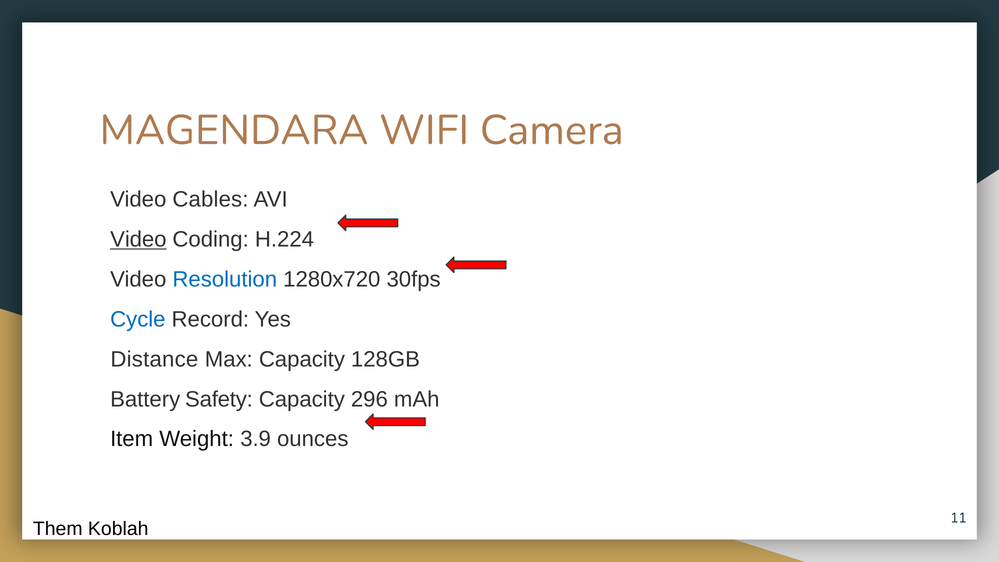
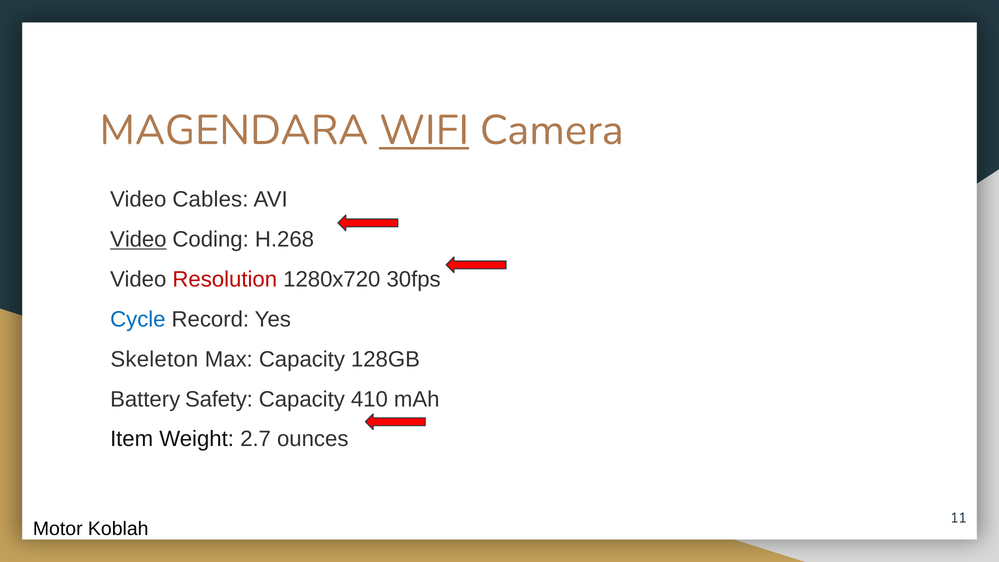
WIFI underline: none -> present (424, 130)
H.224: H.224 -> H.268 (285, 240)
Resolution colour: blue -> red (225, 279)
Distance: Distance -> Skeleton (154, 359)
296: 296 -> 410 (369, 399)
3.9: 3.9 -> 2.7 (256, 439)
Them: Them -> Motor (58, 529)
